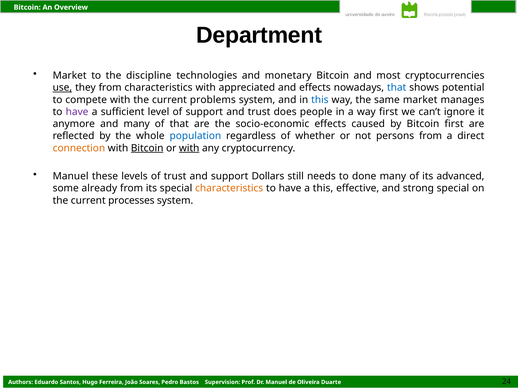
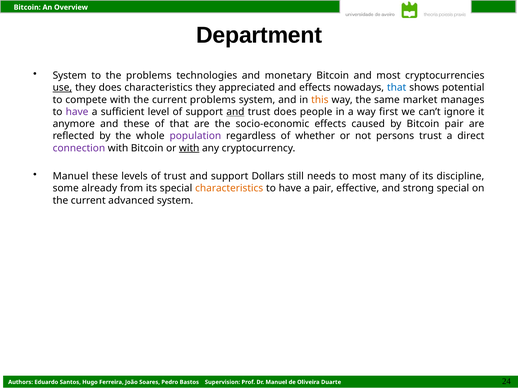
Market: Market -> System (70, 76)
the discipline: discipline -> problems (149, 76)
they from: from -> does (110, 88)
characteristics with: with -> they (206, 88)
this colour: blue -> orange (320, 100)
and underline: none -> present (235, 112)
and many: many -> these (137, 124)
Bitcoin first: first -> pair (454, 124)
population colour: blue -> purple (195, 136)
persons from: from -> trust (430, 136)
connection colour: orange -> purple (79, 148)
Bitcoin underline: present -> none (147, 148)
to done: done -> most (364, 176)
advanced: advanced -> discipline (460, 176)
a this: this -> pair (323, 189)
processes: processes -> advanced (131, 201)
